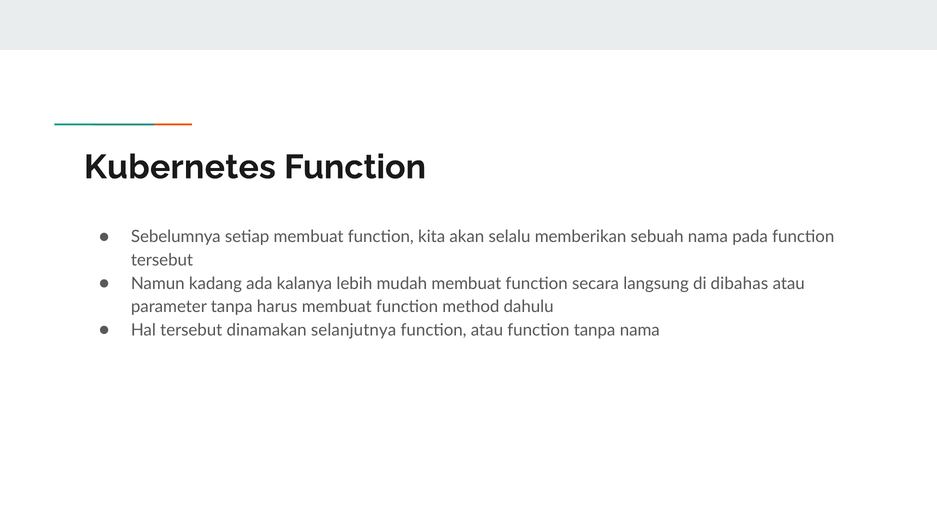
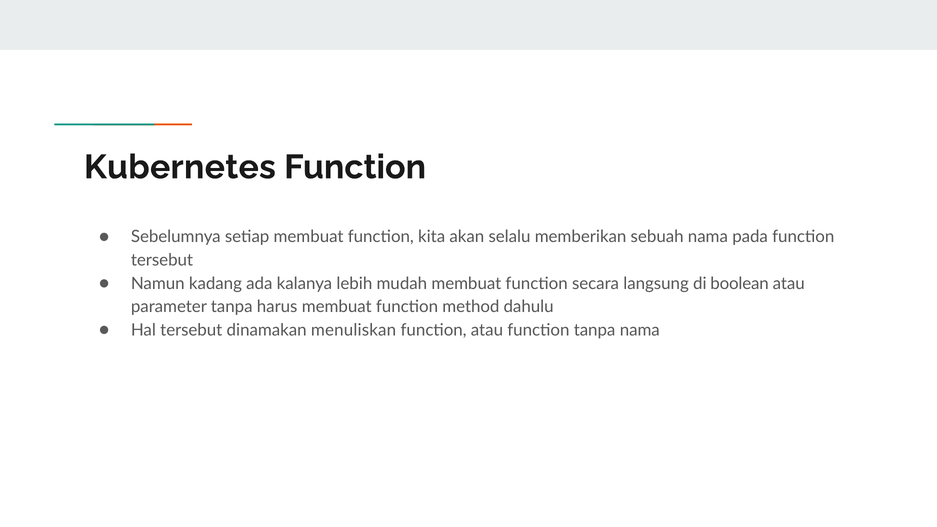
dibahas: dibahas -> boolean (740, 283)
selanjutnya: selanjutnya -> menuliskan (354, 330)
